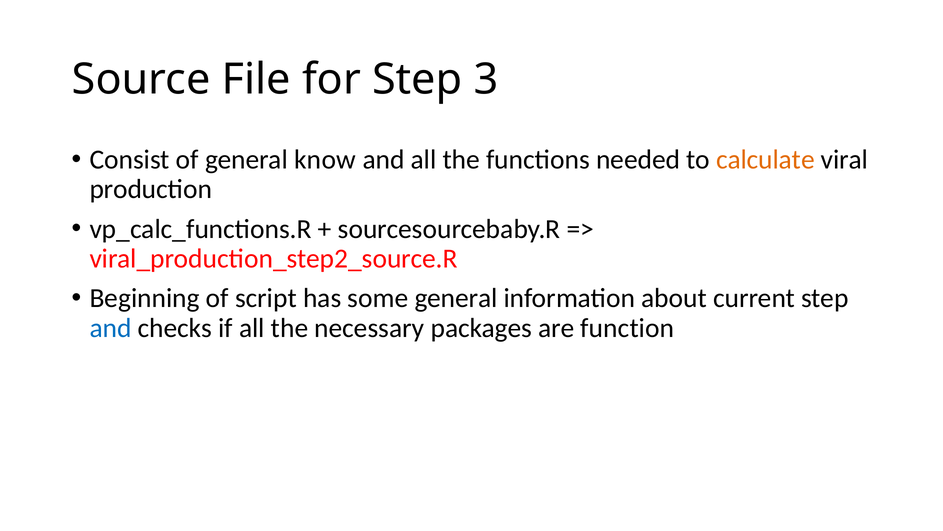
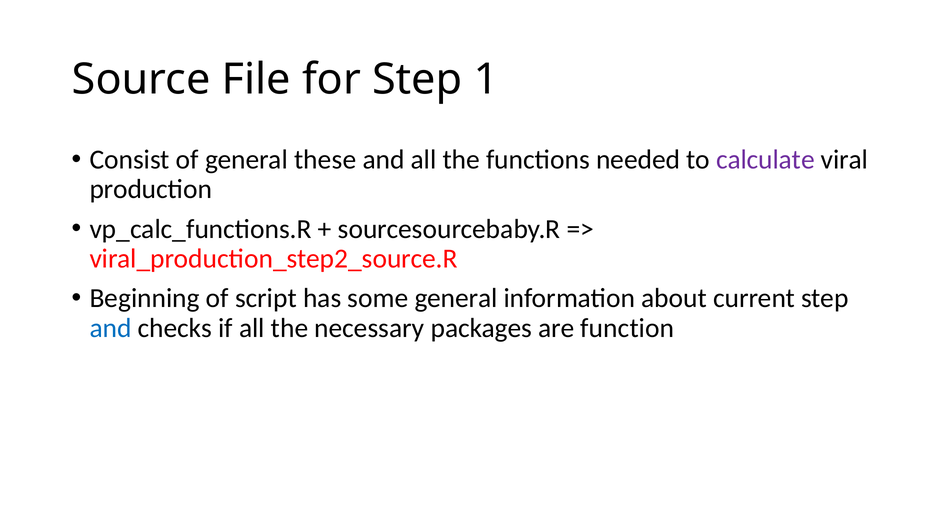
3: 3 -> 1 (486, 79)
know: know -> these (325, 159)
calculate colour: orange -> purple (765, 159)
